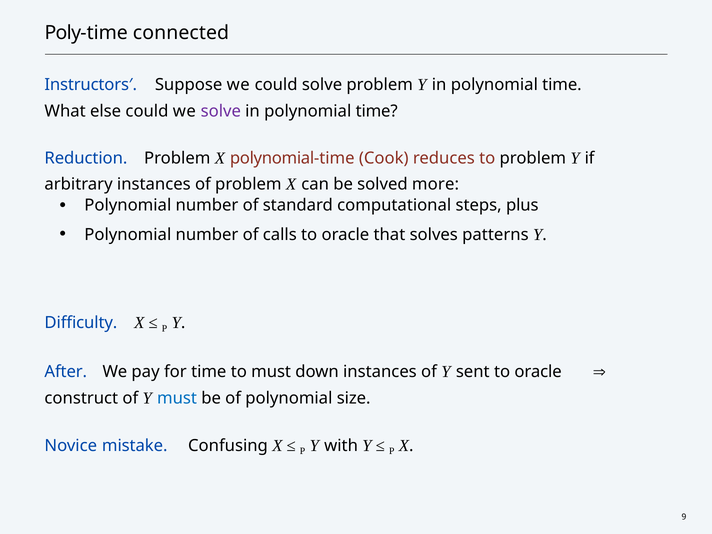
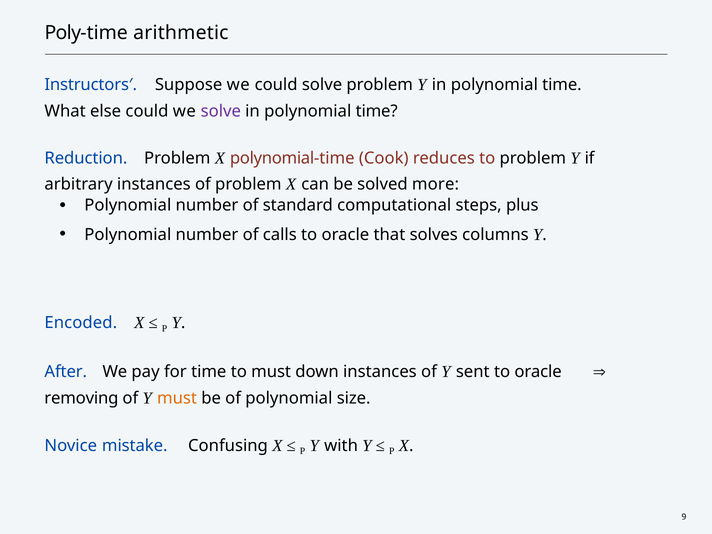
connected: connected -> arithmetic (181, 33)
patterns: patterns -> columns (495, 235)
Difficulty: Difficulty -> Encoded (81, 323)
construct: construct -> removing (81, 398)
must colour: blue -> orange (177, 398)
